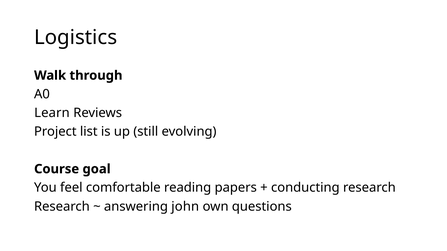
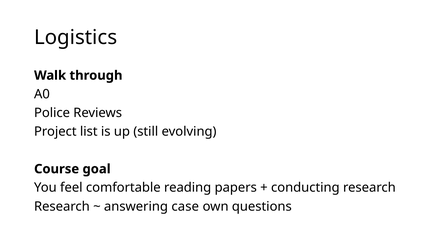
Learn: Learn -> Police (52, 113)
john: john -> case (185, 207)
